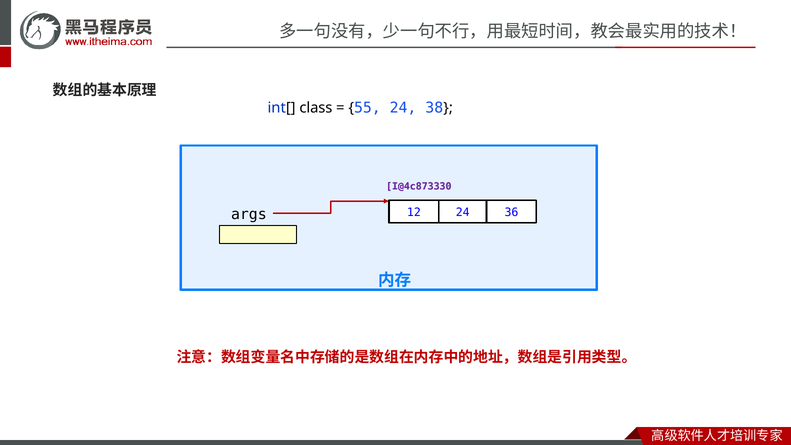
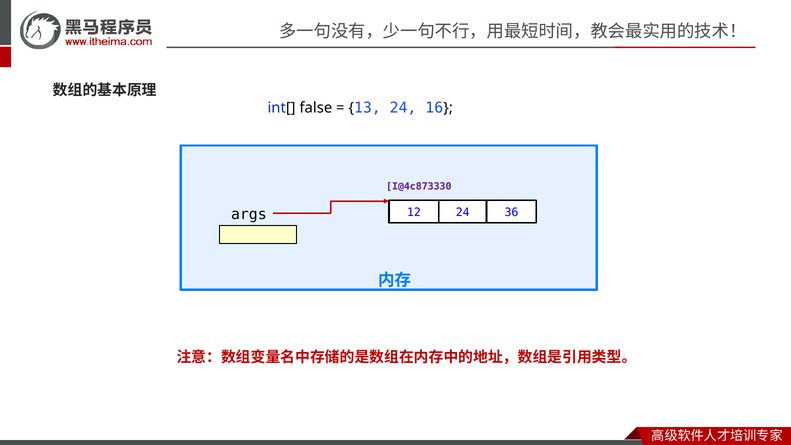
class: class -> false (316, 108)
55: 55 -> 13 (367, 108)
38: 38 -> 16 (434, 108)
